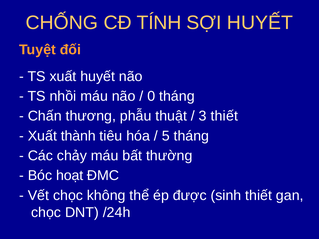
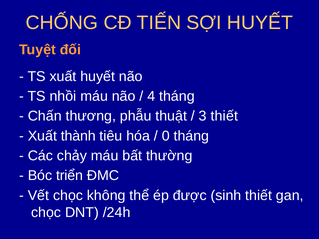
TÍNH: TÍNH -> TIẾN (159, 23)
0: 0 -> 4 (151, 96)
5: 5 -> 0 (166, 136)
hoạt: hoạt -> triển (70, 176)
